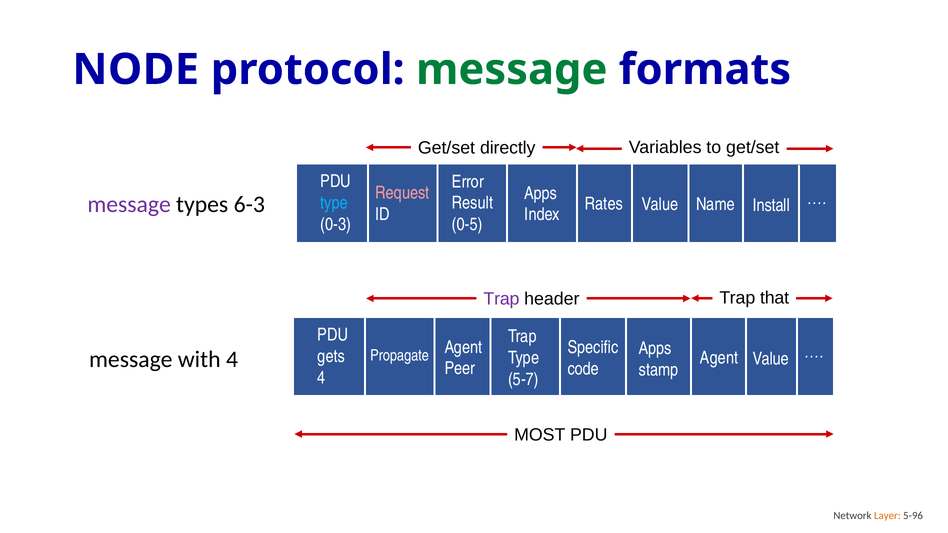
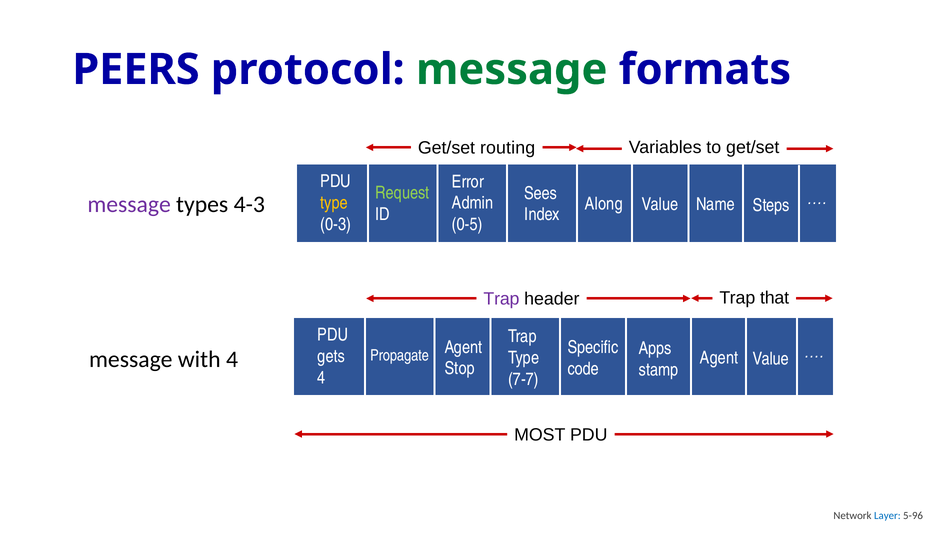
NODE: NODE -> PEERS (136, 70)
directly: directly -> routing (508, 148)
Request colour: pink -> light green (402, 193)
Apps: Apps -> Sees (541, 193)
6-3: 6-3 -> 4-3 (249, 205)
type colour: light blue -> yellow (334, 203)
Result: Result -> Admin (472, 203)
Rates: Rates -> Along (604, 204)
Install: Install -> Steps (771, 205)
Peer: Peer -> Stop (460, 369)
5-7: 5-7 -> 7-7 (524, 379)
Layer colour: orange -> blue (887, 516)
